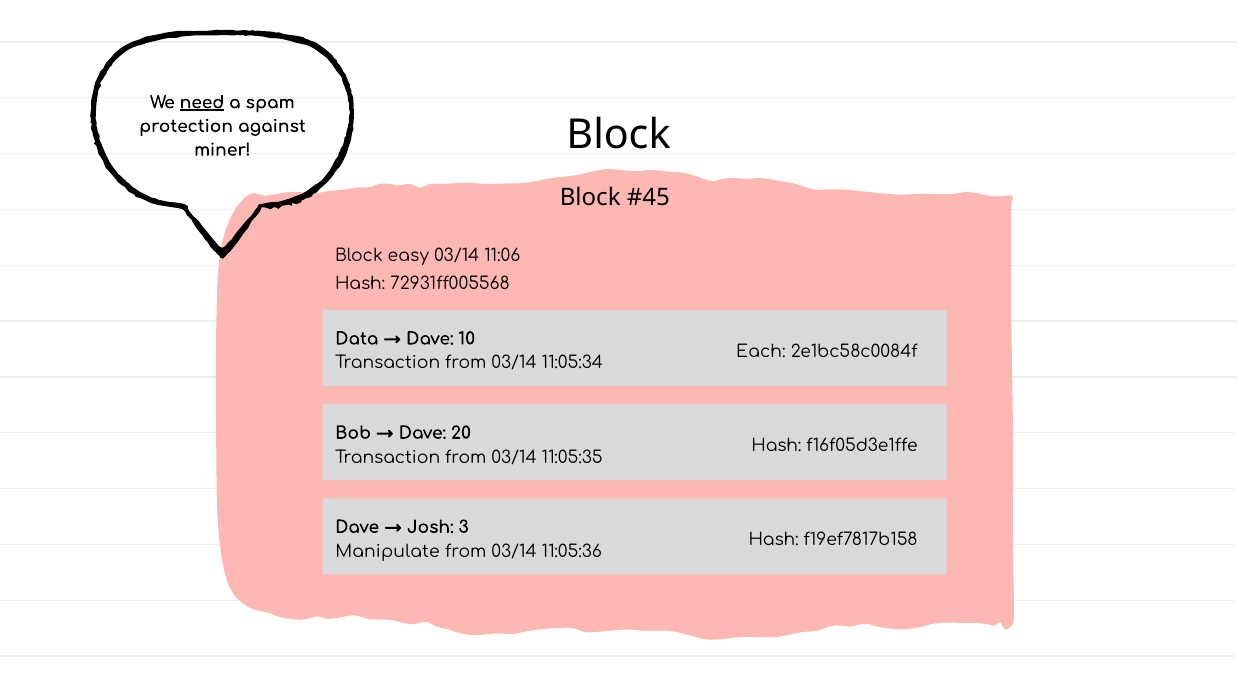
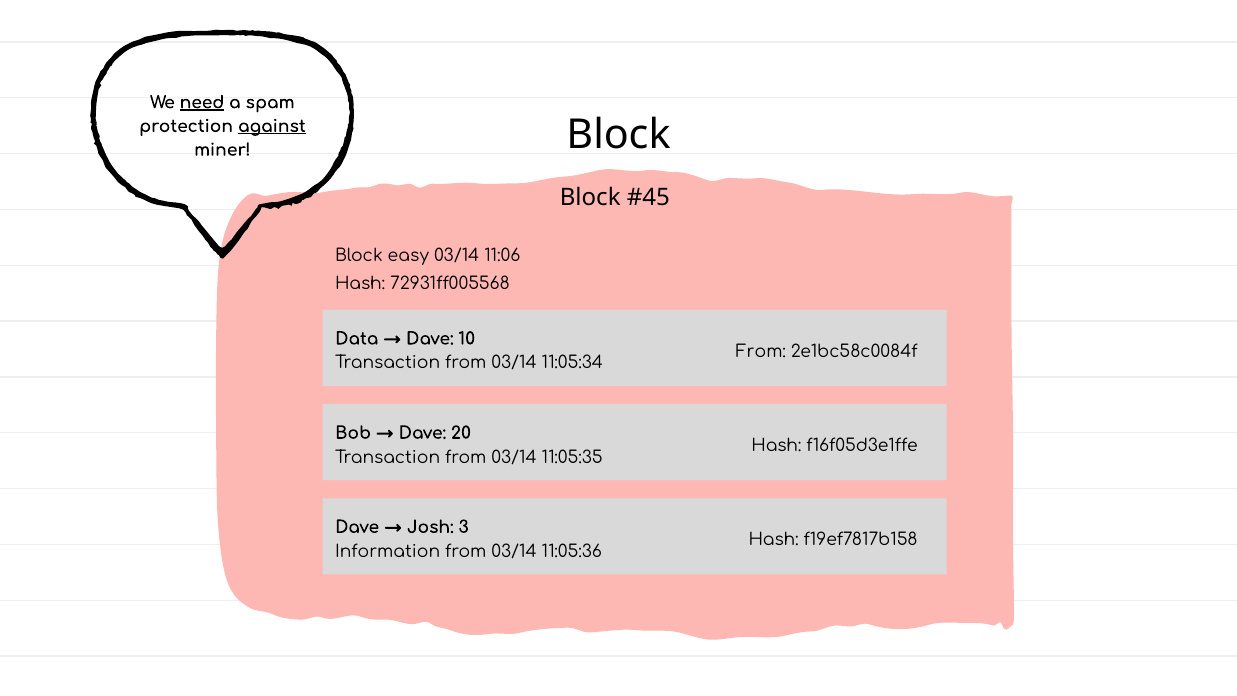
against underline: none -> present (272, 126)
Each: Each -> From (761, 352)
Manipulate: Manipulate -> Information (388, 551)
